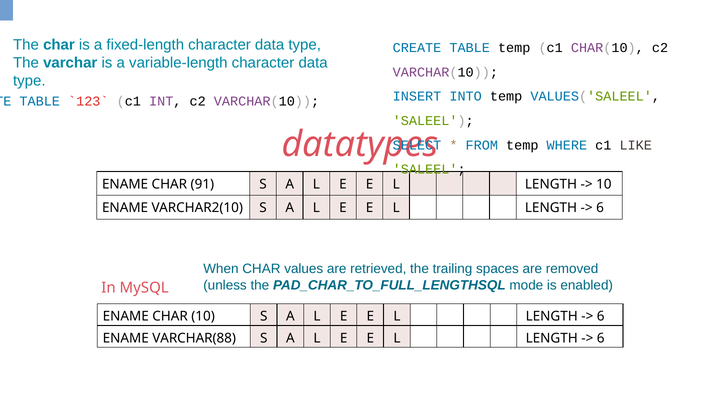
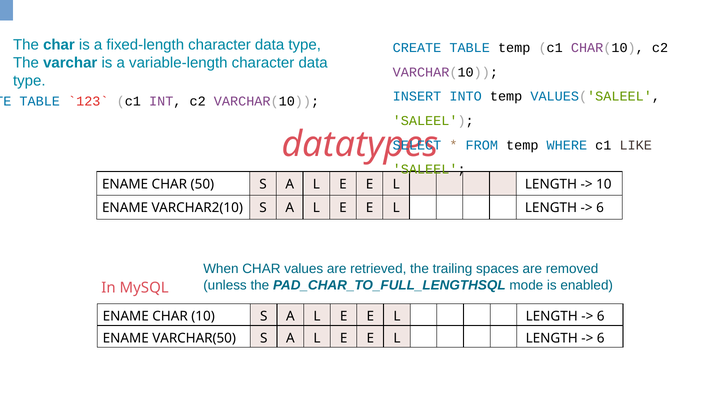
91: 91 -> 50 (202, 184)
VARCHAR(88: VARCHAR(88 -> VARCHAR(50 (194, 338)
